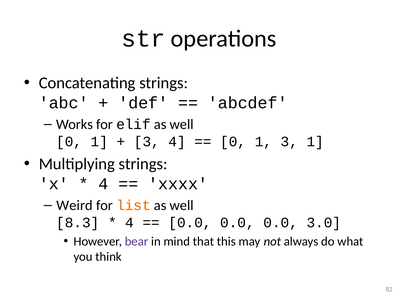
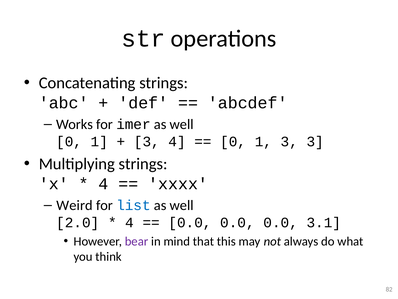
elif: elif -> imer (133, 124)
3 1: 1 -> 3 (315, 141)
list colour: orange -> blue (133, 205)
8.3: 8.3 -> 2.0 (78, 222)
3.0: 3.0 -> 3.1 (324, 222)
